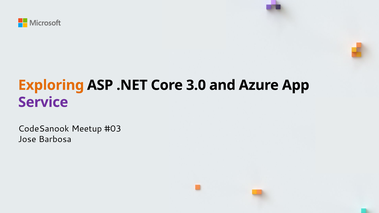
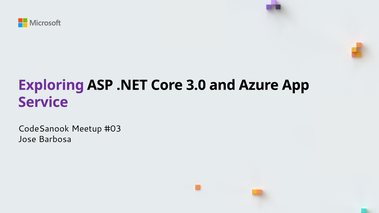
Exploring colour: orange -> purple (51, 85)
